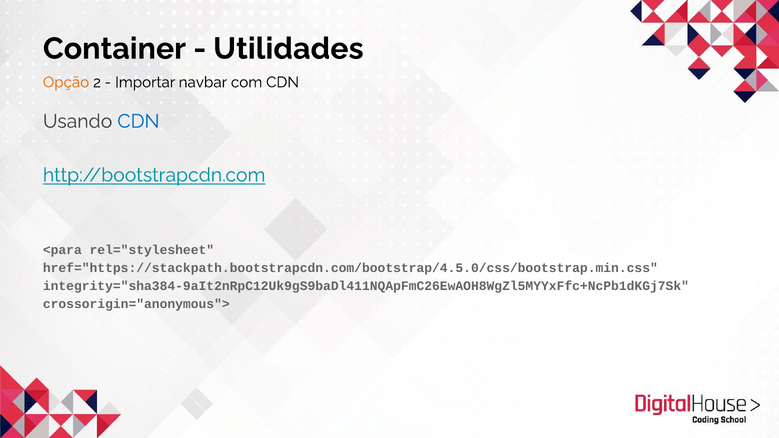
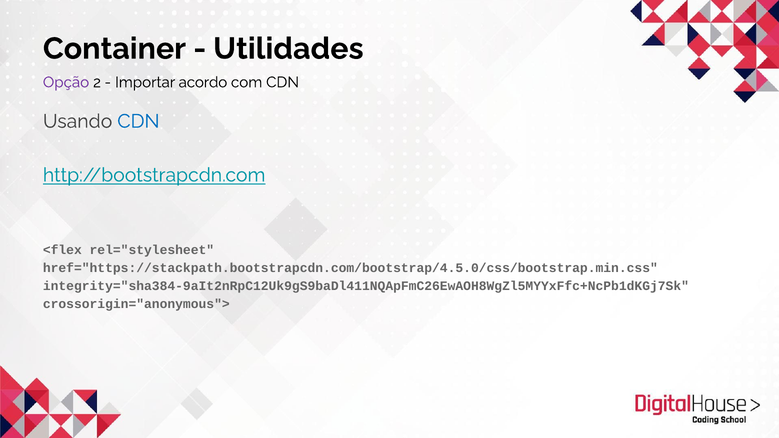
Opção colour: orange -> purple (66, 82)
navbar: navbar -> acordo (203, 82)
<para: <para -> <flex (62, 250)
